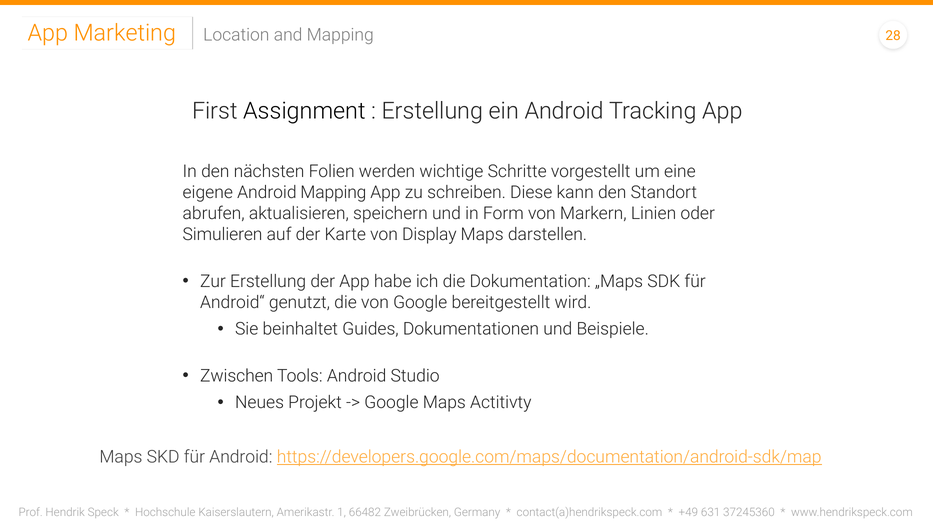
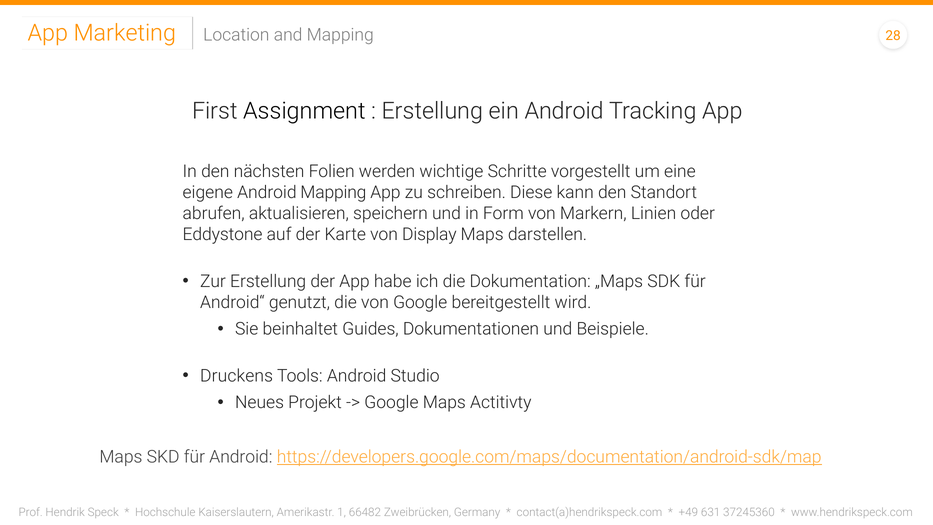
Simulieren: Simulieren -> Eddystone (223, 235)
Zwischen: Zwischen -> Druckens (237, 376)
